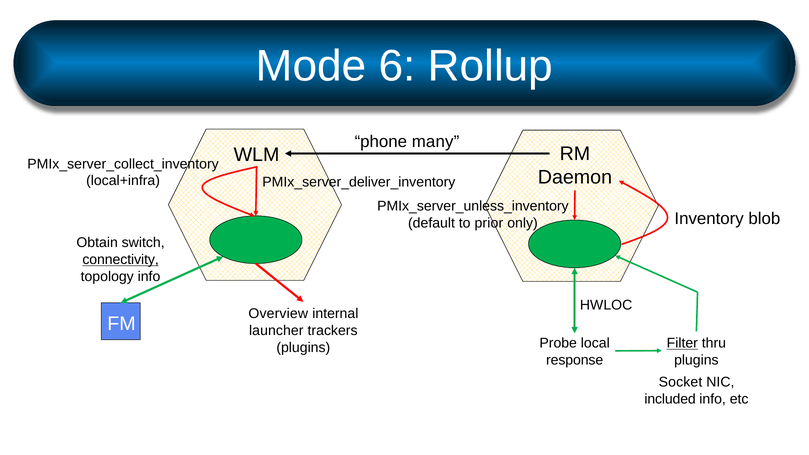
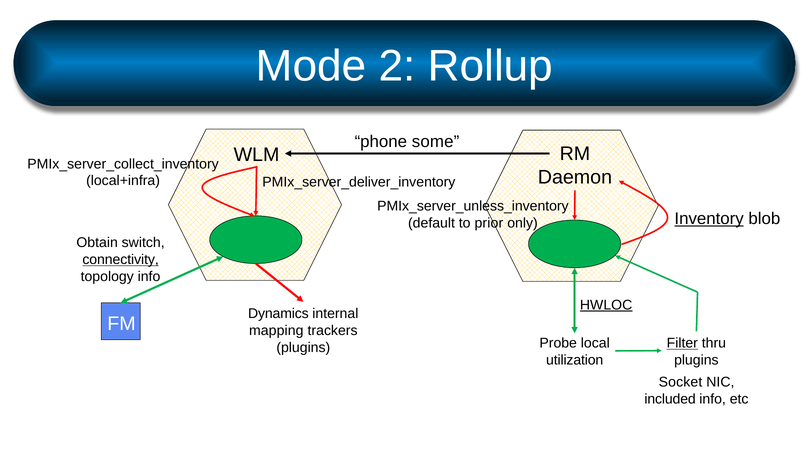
6: 6 -> 2 (397, 66)
many: many -> some (436, 142)
Inventory underline: none -> present (709, 219)
HWLOC underline: none -> present (606, 305)
Overview: Overview -> Dynamics (278, 314)
launcher: launcher -> mapping (276, 331)
response: response -> utilization (575, 360)
